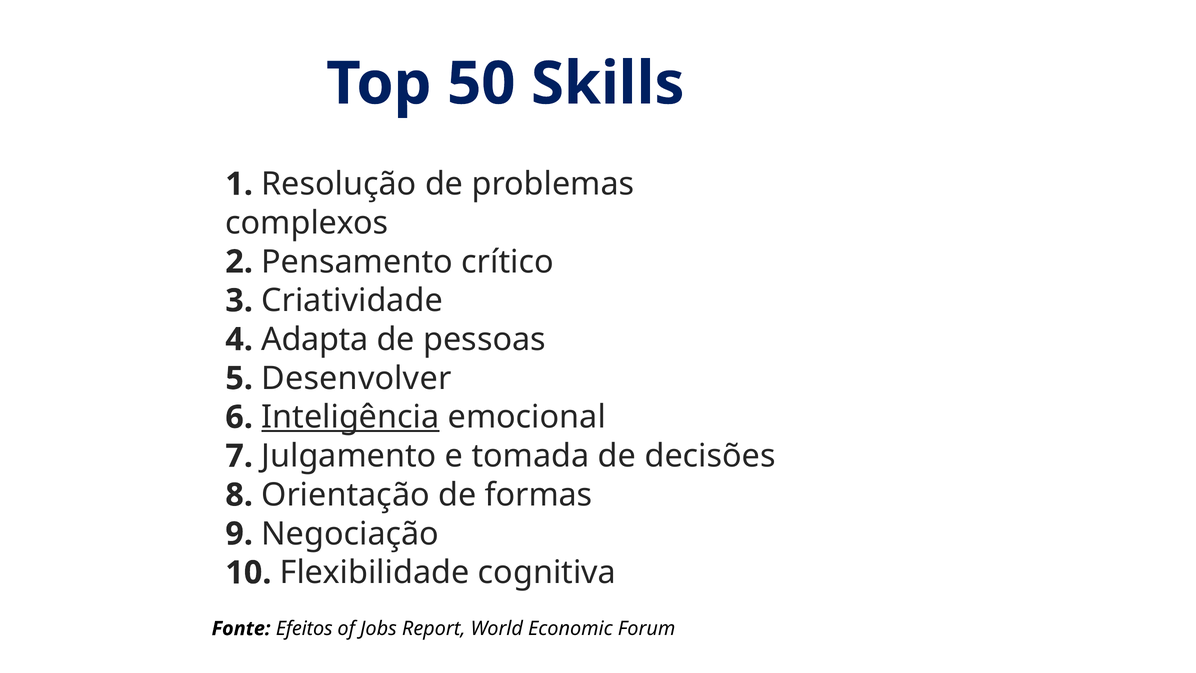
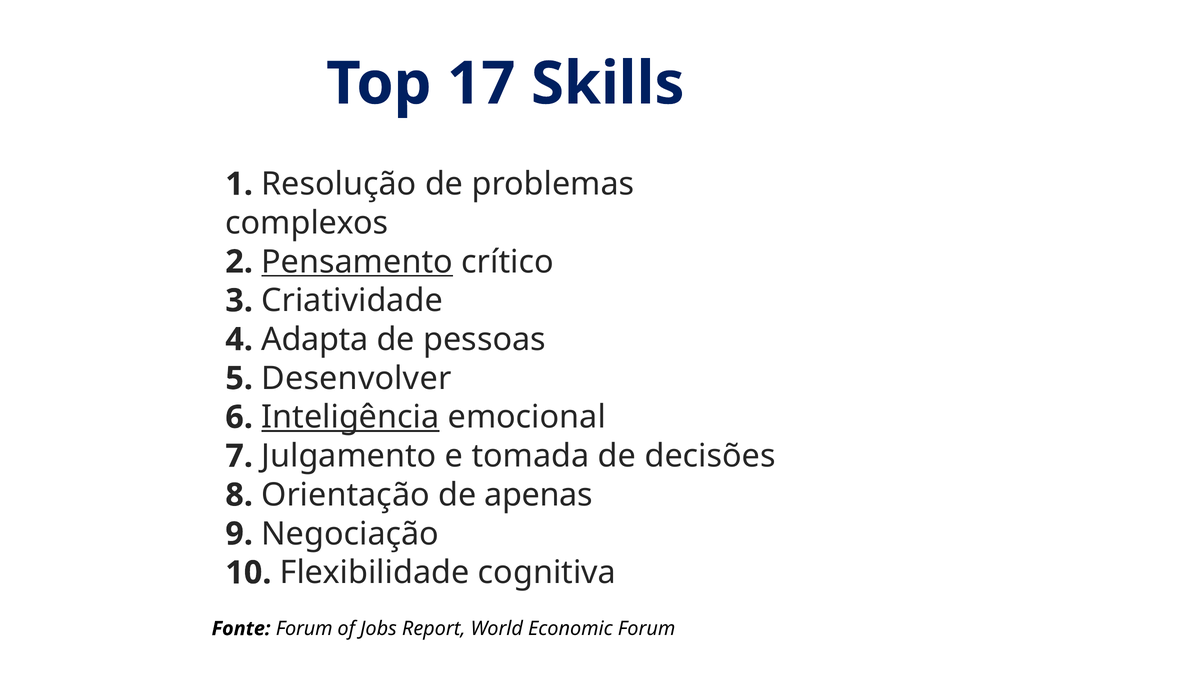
50: 50 -> 17 (481, 84)
Pensamento underline: none -> present (357, 262)
formas: formas -> apenas (539, 495)
Fonte Efeitos: Efeitos -> Forum (304, 628)
